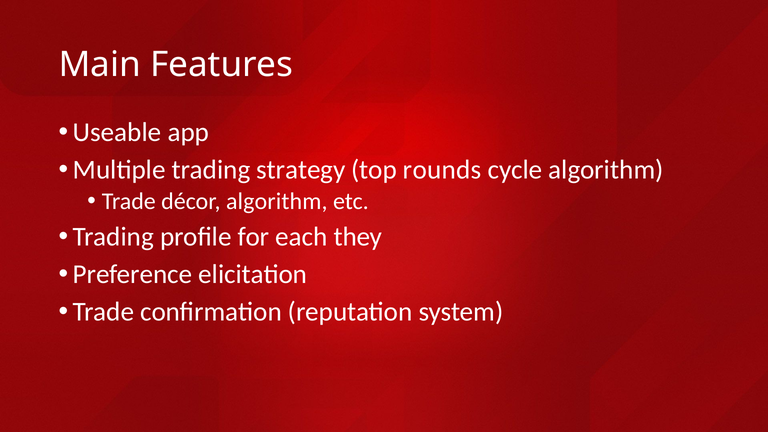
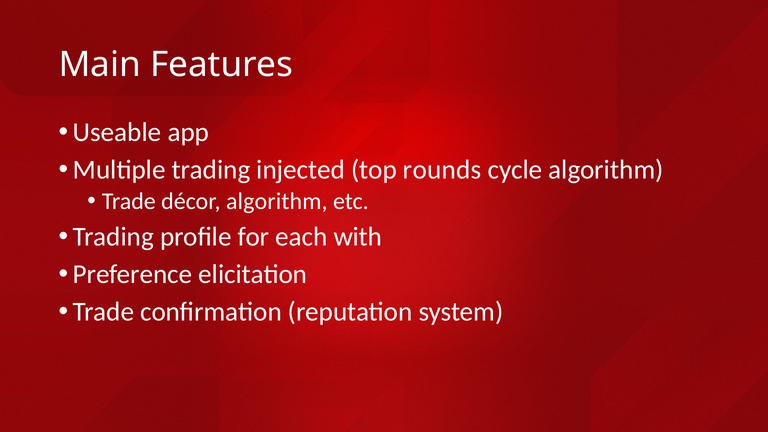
strategy: strategy -> injected (301, 170)
they: they -> with (358, 237)
